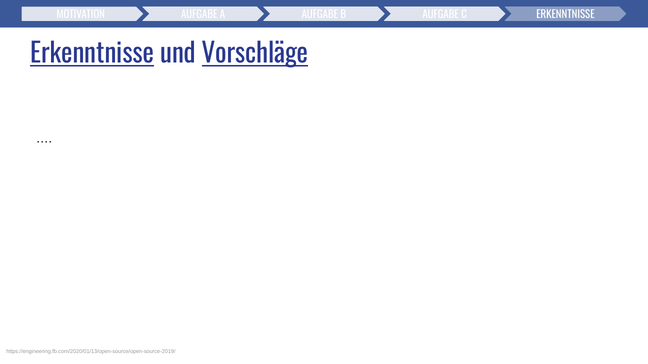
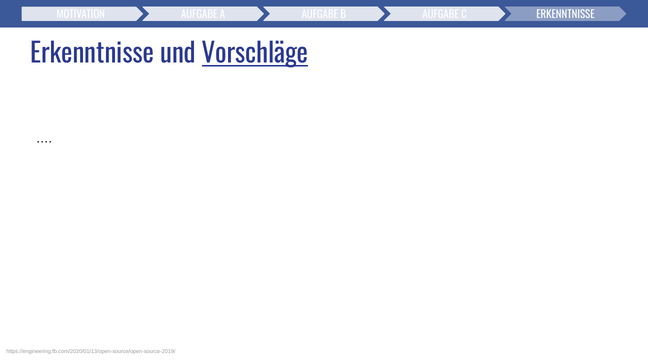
Erkenntnisse underline: present -> none (92, 54)
